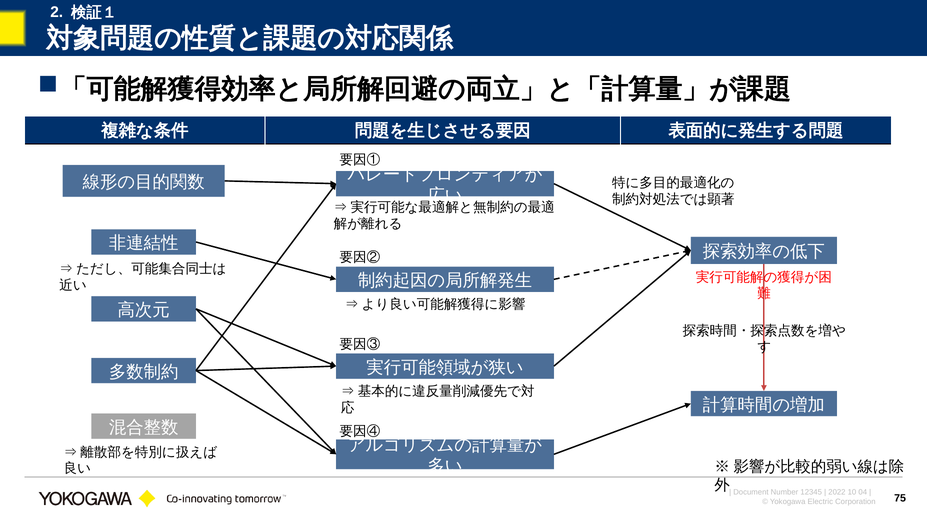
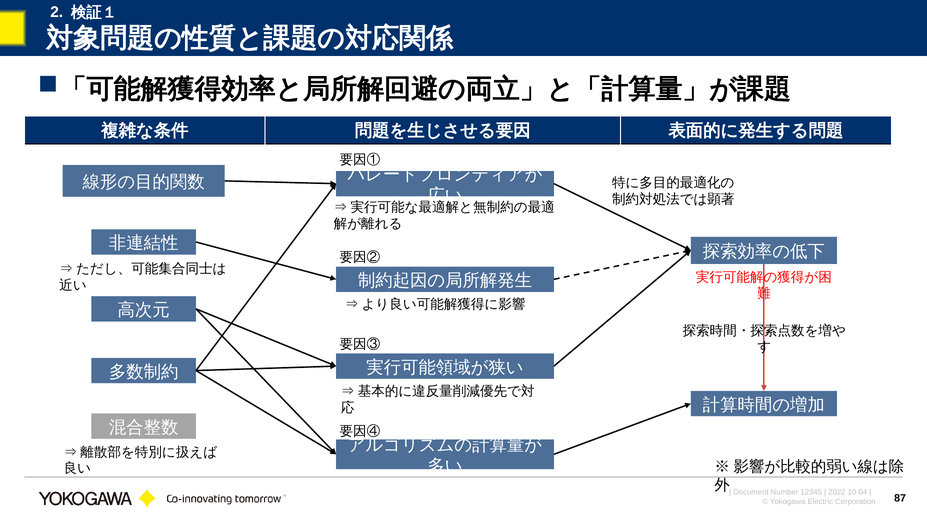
75: 75 -> 87 (900, 498)
